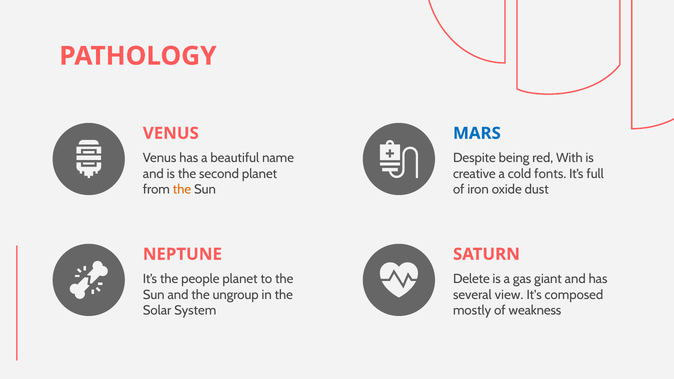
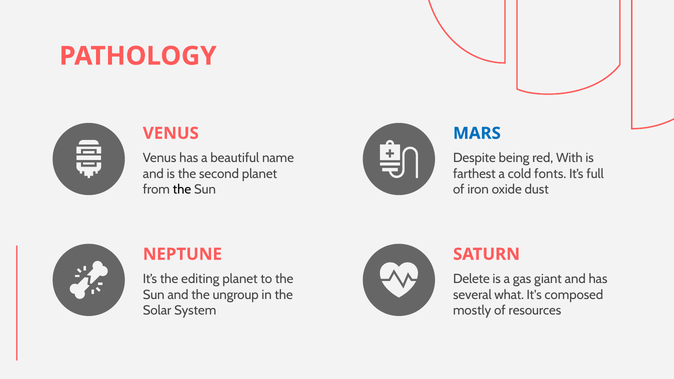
creative: creative -> farthest (474, 174)
the colour: orange -> black (182, 190)
people: people -> editing (200, 279)
view: view -> what (509, 295)
weakness: weakness -> resources (535, 311)
